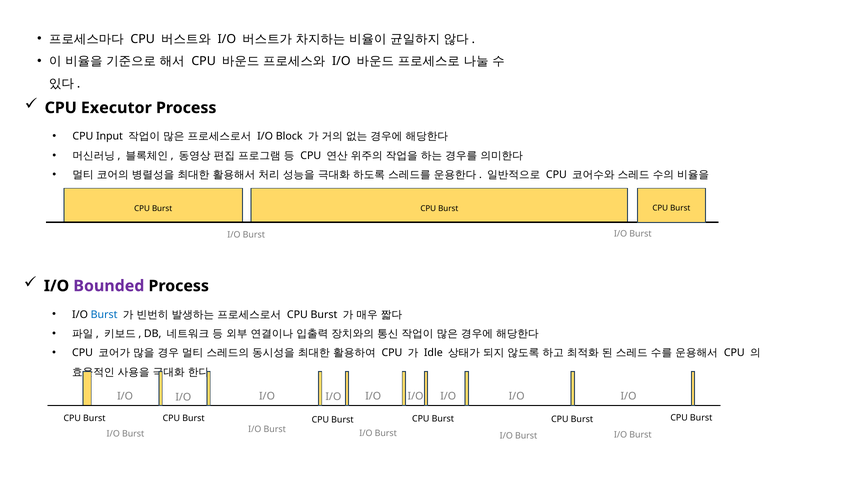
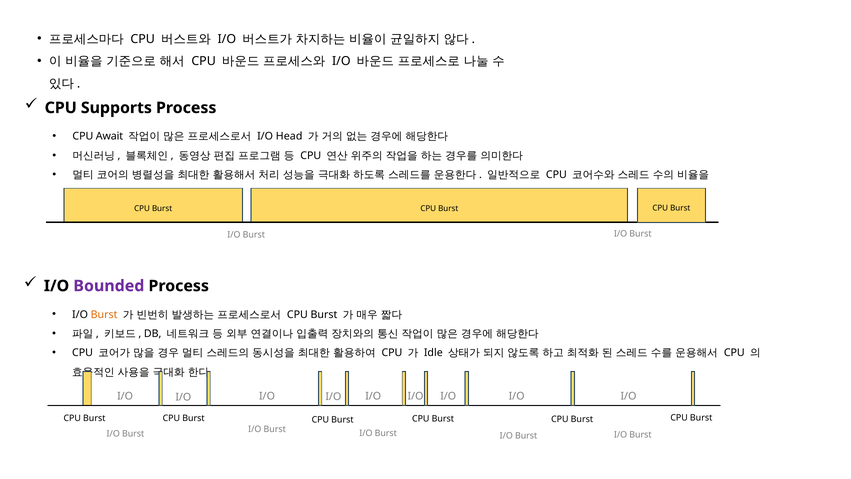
Executor: Executor -> Supports (116, 108)
Input: Input -> Await (109, 136)
Block: Block -> Head (289, 136)
Burst colour: blue -> orange (104, 314)
